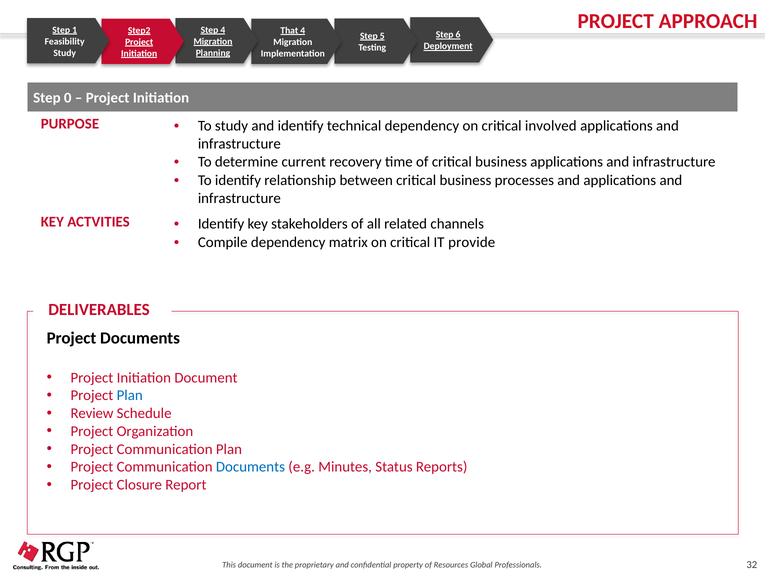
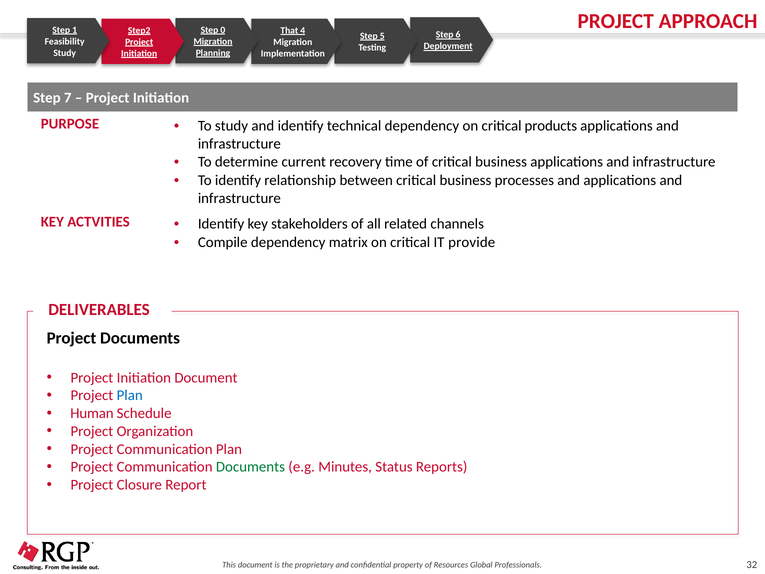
Step 4: 4 -> 0 (223, 30)
0: 0 -> 7 (68, 98)
involved: involved -> products (551, 126)
Review: Review -> Human (92, 413)
Documents colour: blue -> green (250, 467)
